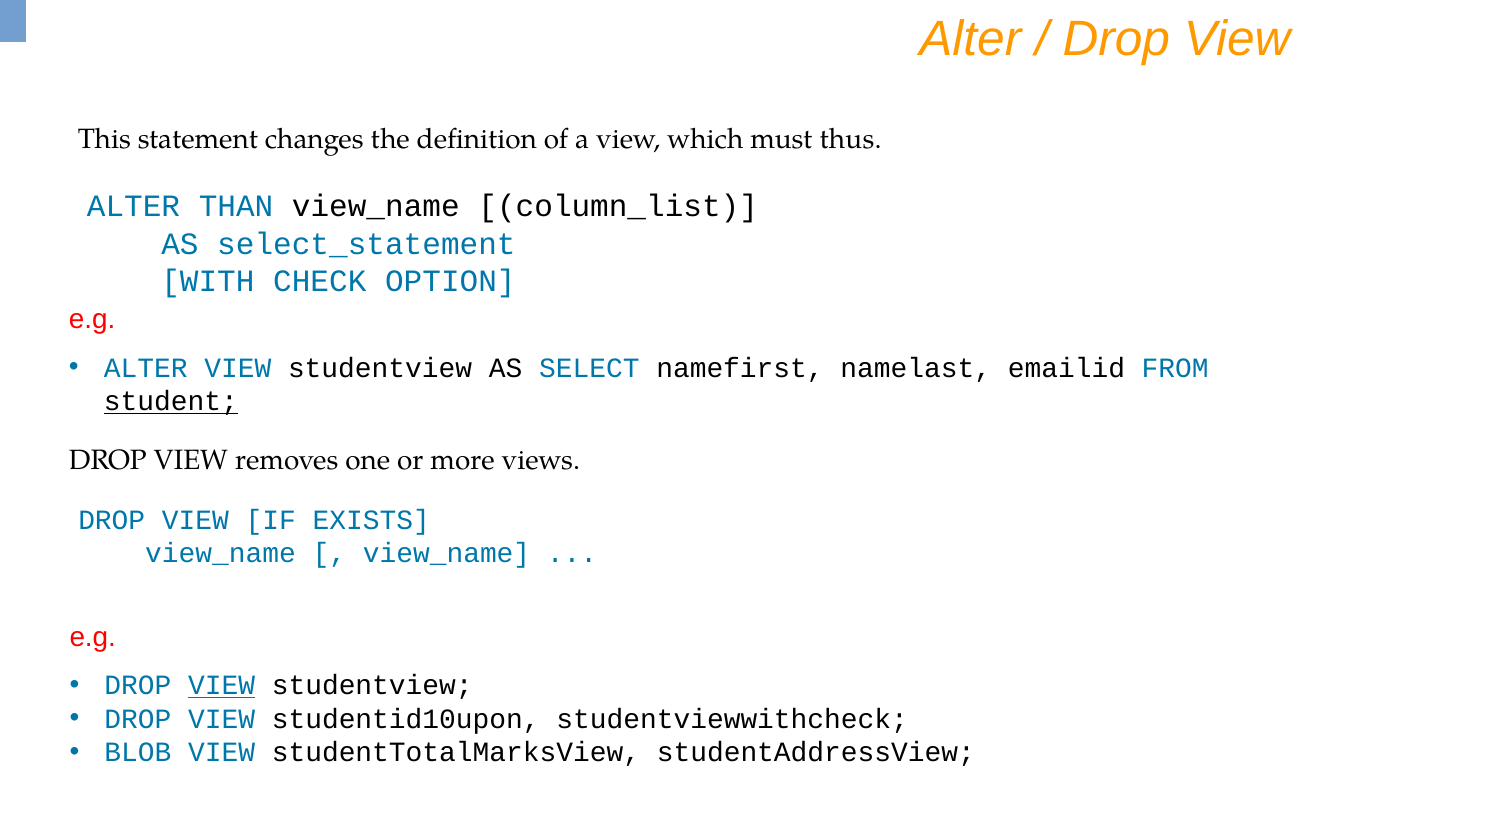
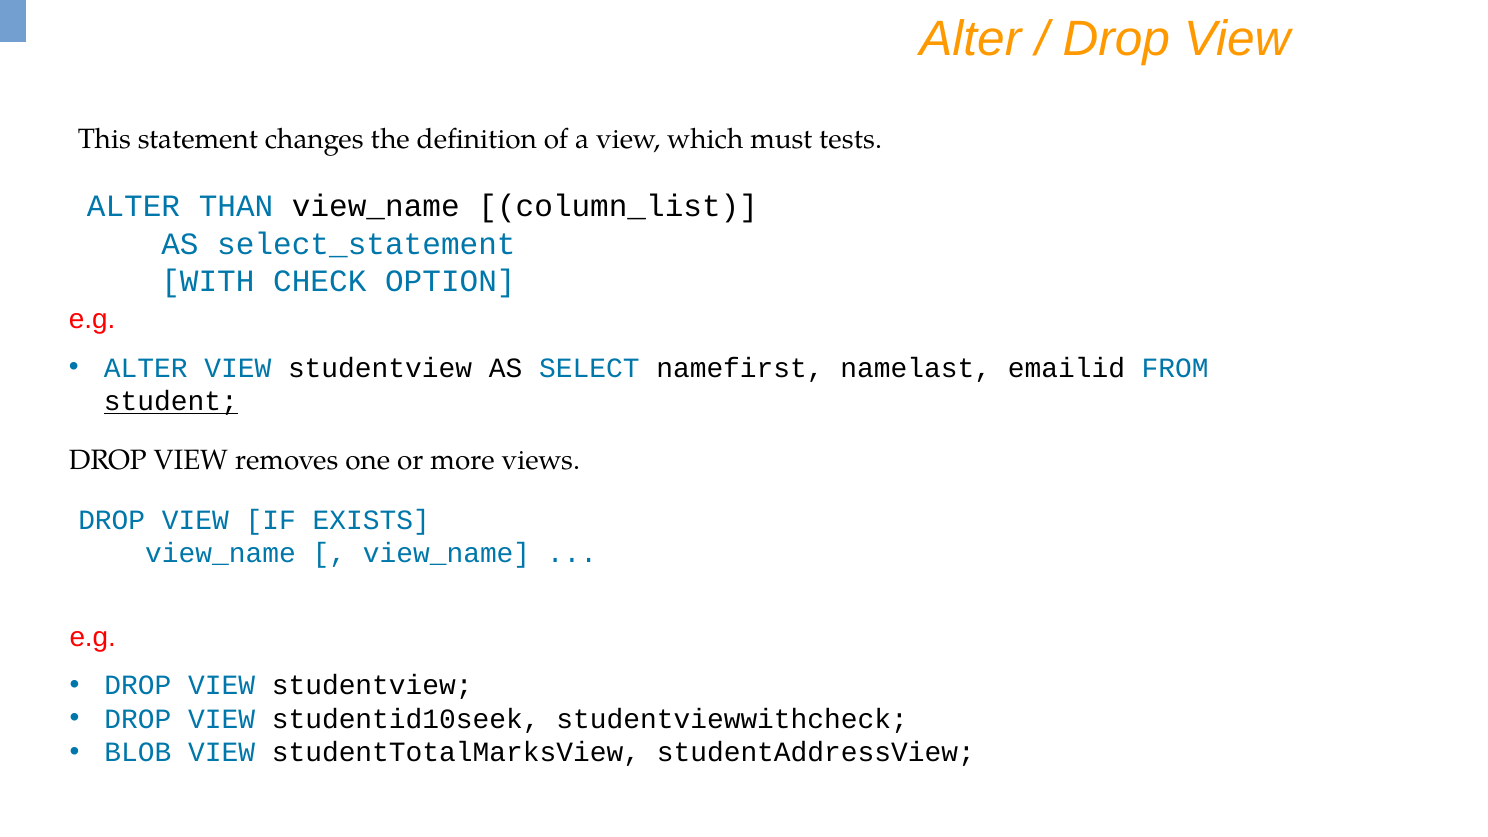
thus: thus -> tests (851, 139)
VIEW underline: present -> none (222, 686)
studentid10upon: studentid10upon -> studentid10seek (406, 719)
